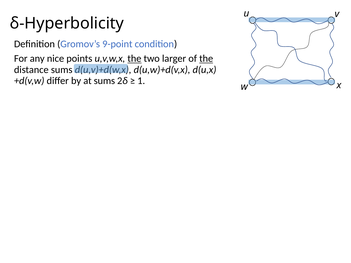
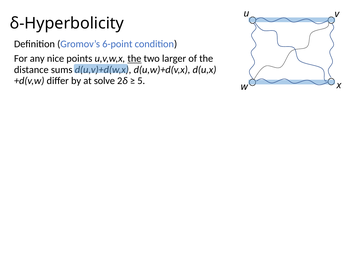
9-point: 9-point -> 6-point (117, 44)
the underline: present -> none (206, 59)
at sums: sums -> solve (104, 81)
1: 1 -> 5 (141, 81)
